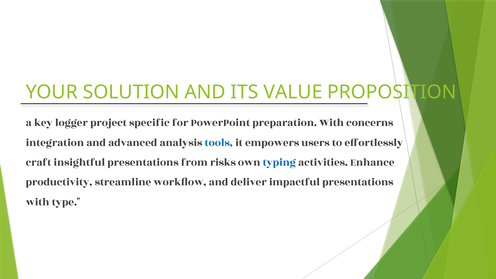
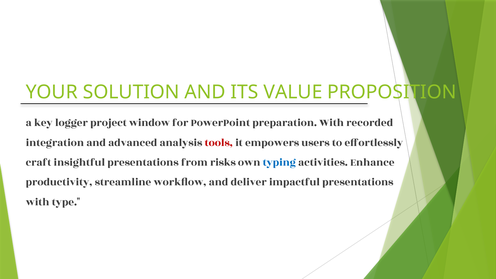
specific: specific -> window (149, 123)
concerns: concerns -> recorded (370, 123)
tools colour: blue -> red (219, 142)
